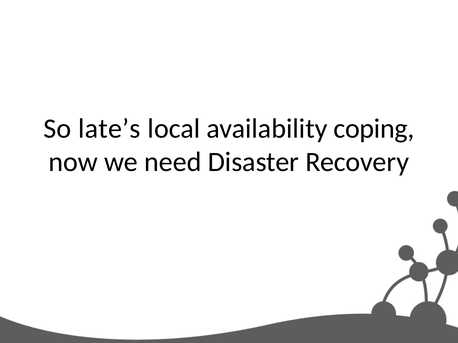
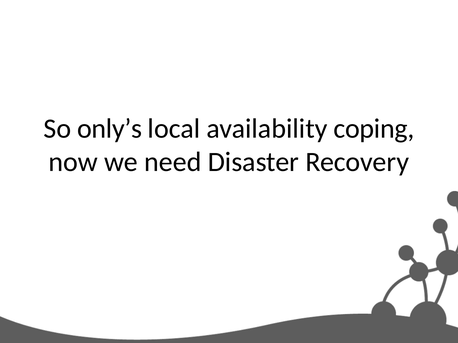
late’s: late’s -> only’s (110, 129)
